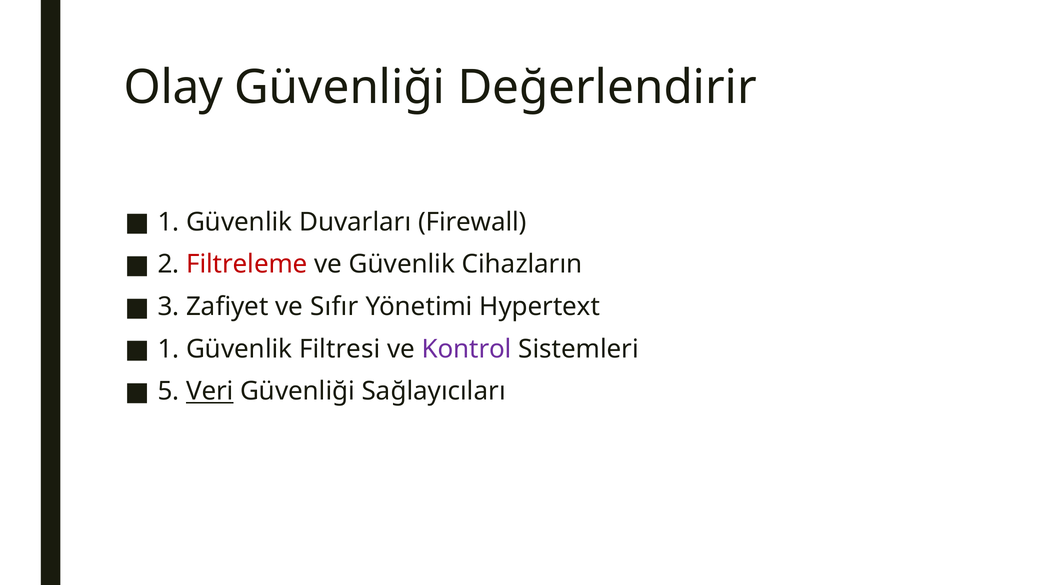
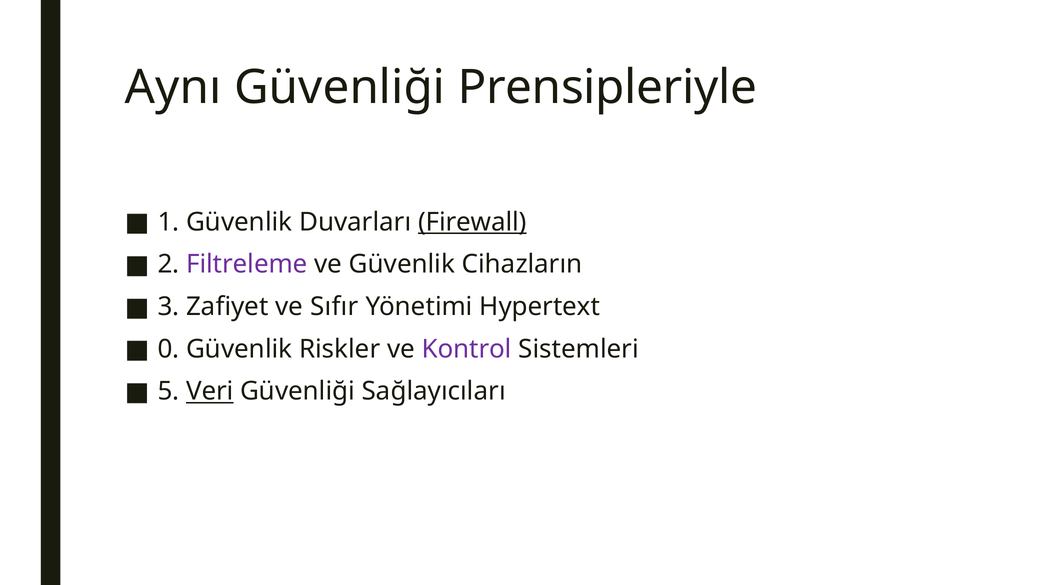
Olay: Olay -> Aynı (173, 87)
Değerlendirir: Değerlendirir -> Prensipleriyle (607, 87)
Firewall underline: none -> present (472, 222)
Filtreleme colour: red -> purple (247, 264)
1: 1 -> 0 (168, 349)
Filtresi: Filtresi -> Riskler (340, 349)
